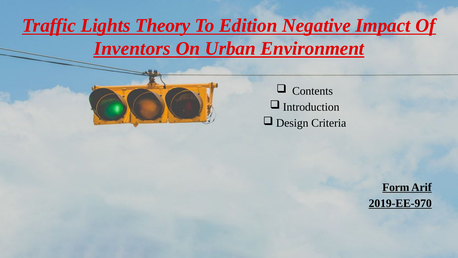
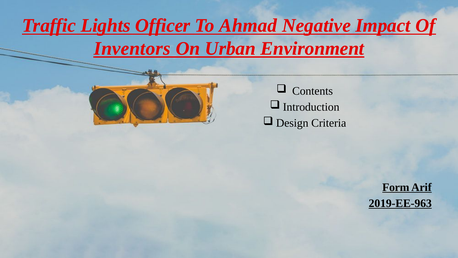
Theory: Theory -> Officer (163, 26)
Edition: Edition -> Ahmad (248, 26)
2019-EE-970: 2019-EE-970 -> 2019-EE-963 (400, 203)
